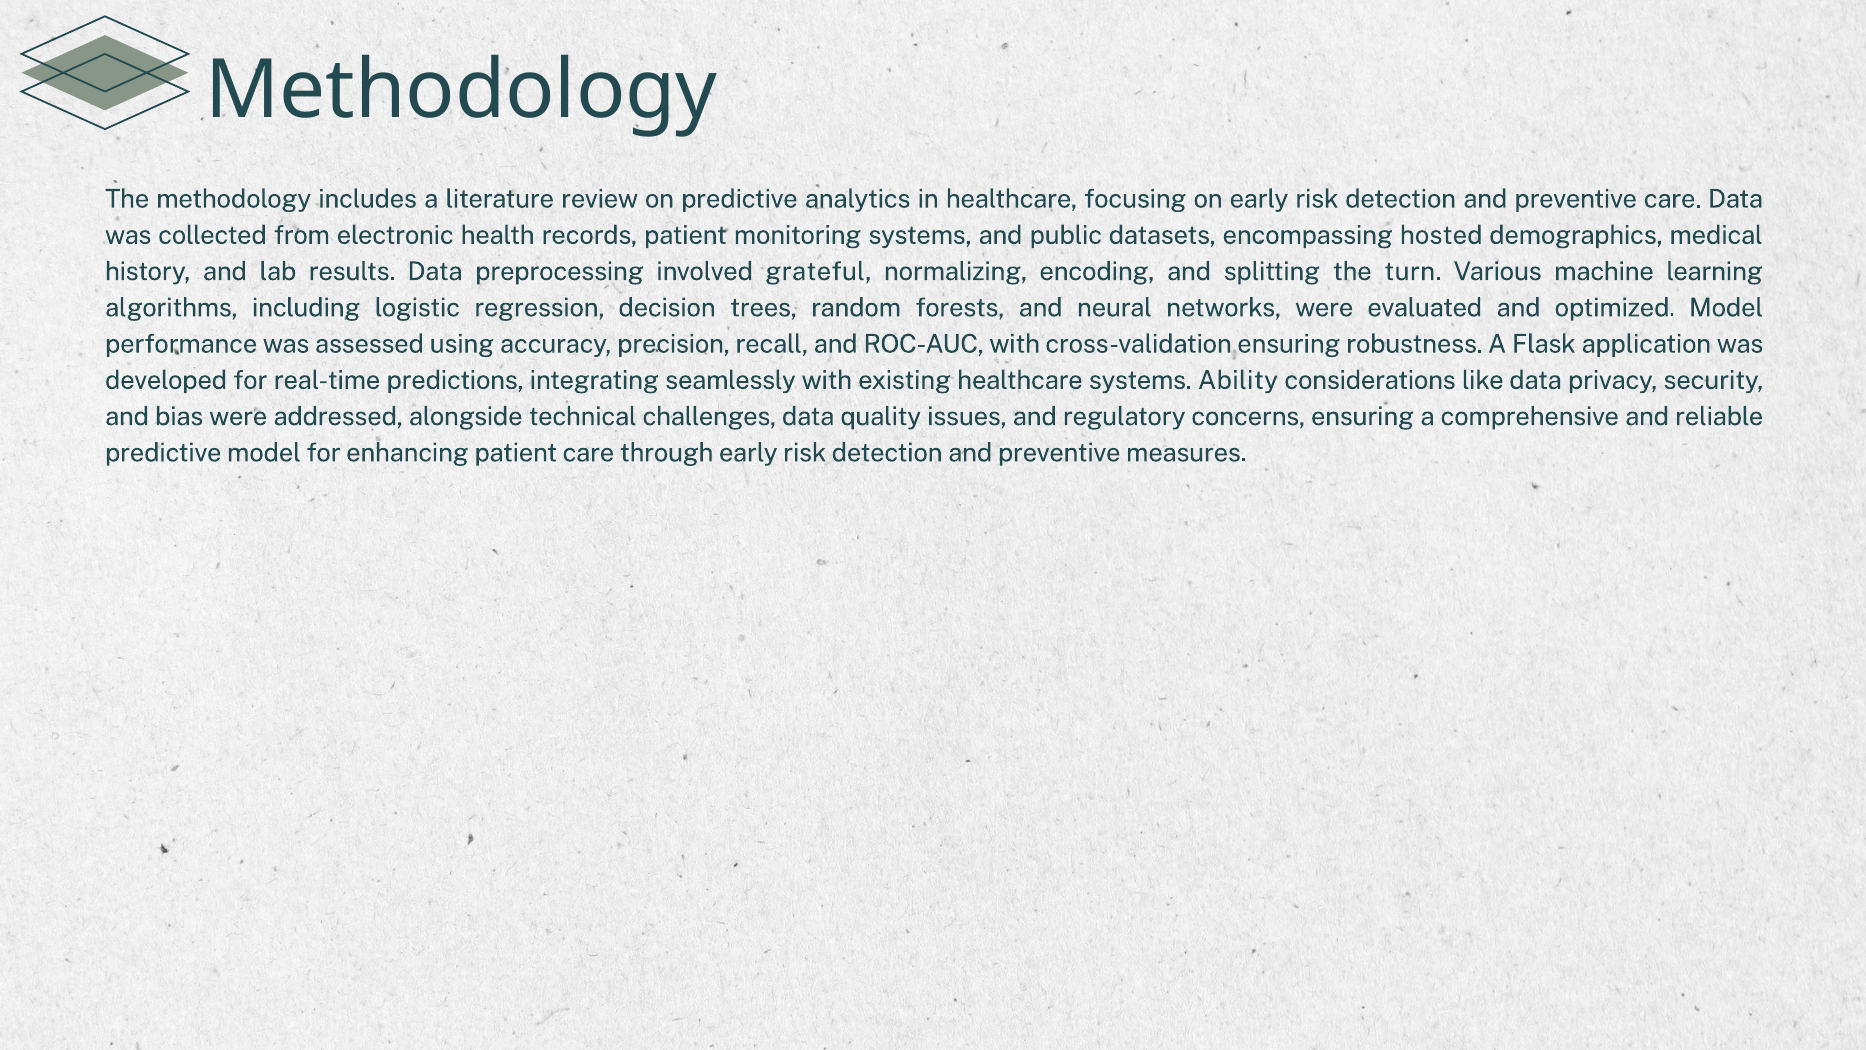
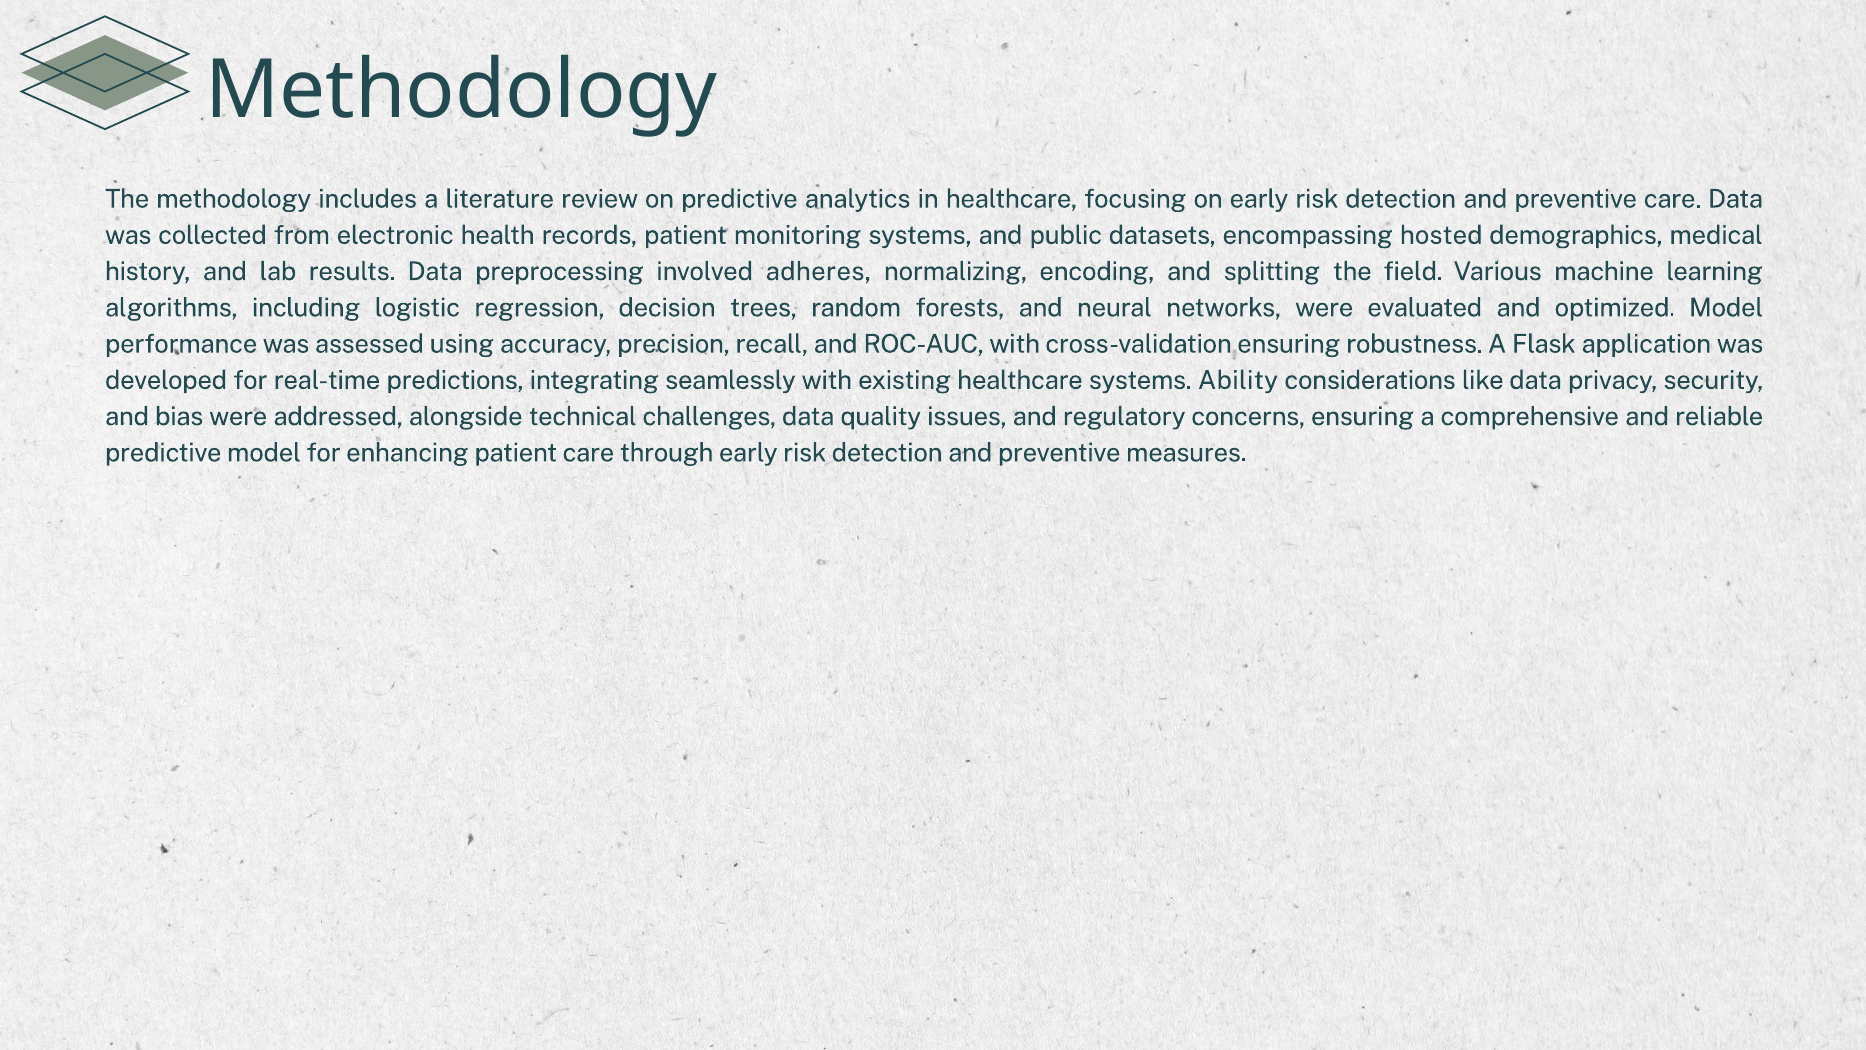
grateful: grateful -> adheres (818, 271)
turn: turn -> field (1413, 271)
